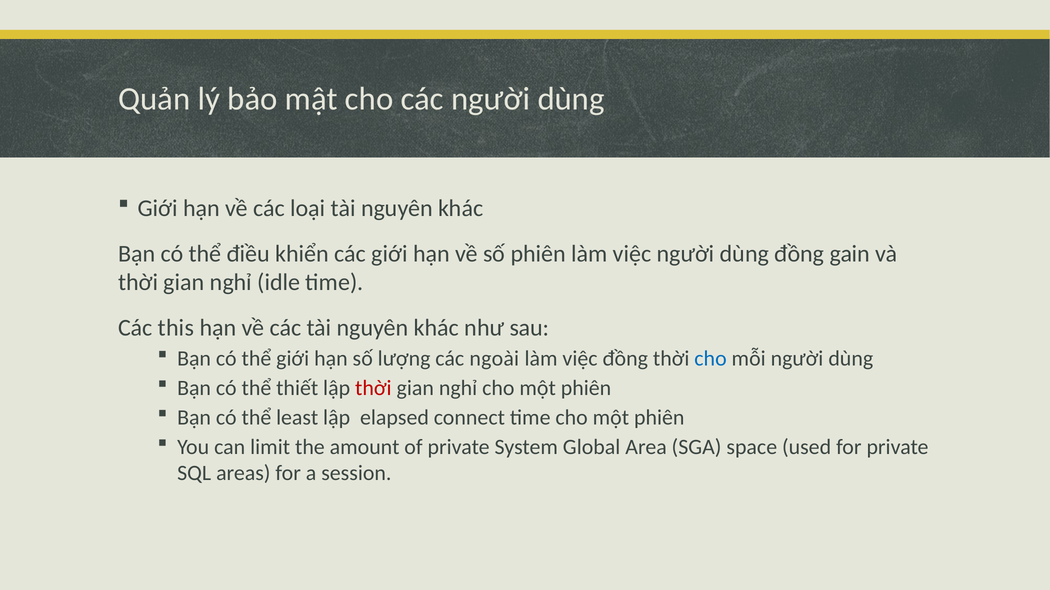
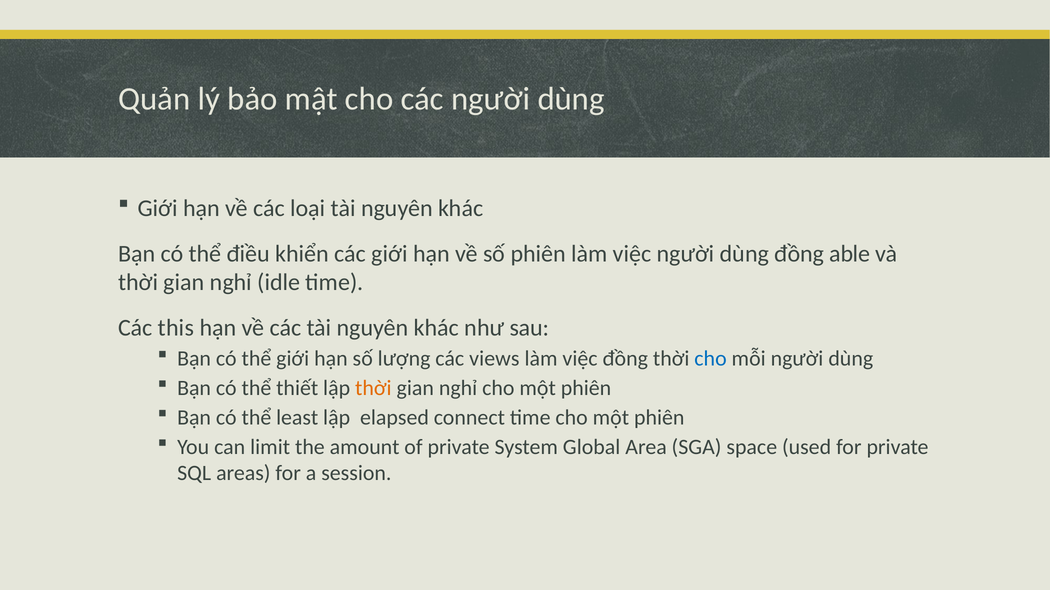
gain: gain -> able (850, 254)
ngoài: ngoài -> views (494, 359)
thời colour: red -> orange (373, 388)
